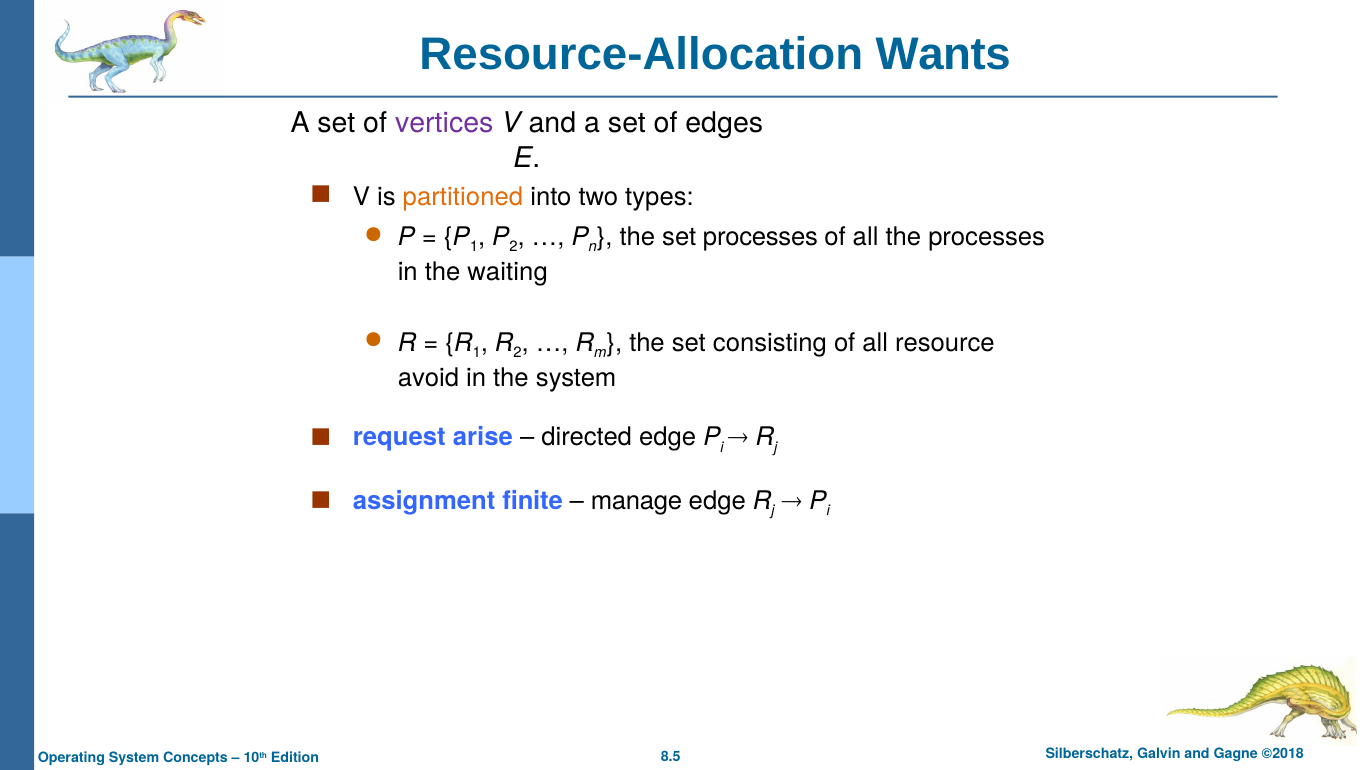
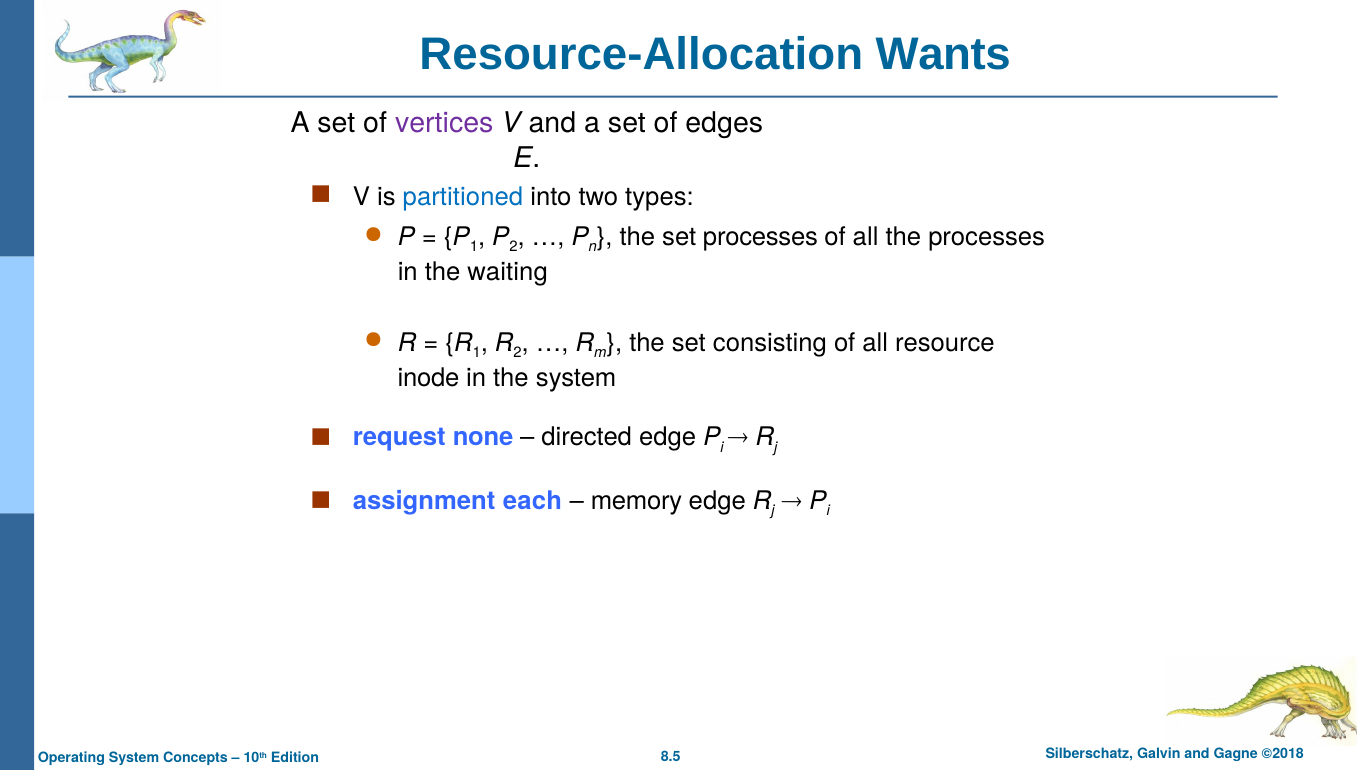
partitioned colour: orange -> blue (463, 197)
avoid: avoid -> inode (429, 378)
arise: arise -> none (483, 437)
finite: finite -> each (532, 501)
manage: manage -> memory (636, 501)
